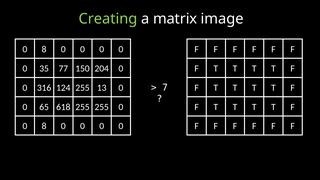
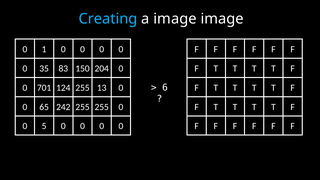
Creating colour: light green -> light blue (108, 19)
a matrix: matrix -> image (175, 19)
8: 8 -> 1 (44, 49)
77: 77 -> 83 (63, 69)
7: 7 -> 6 (165, 88)
316: 316 -> 701 (44, 88)
618: 618 -> 242 (63, 107)
8: 8 -> 5 (44, 126)
